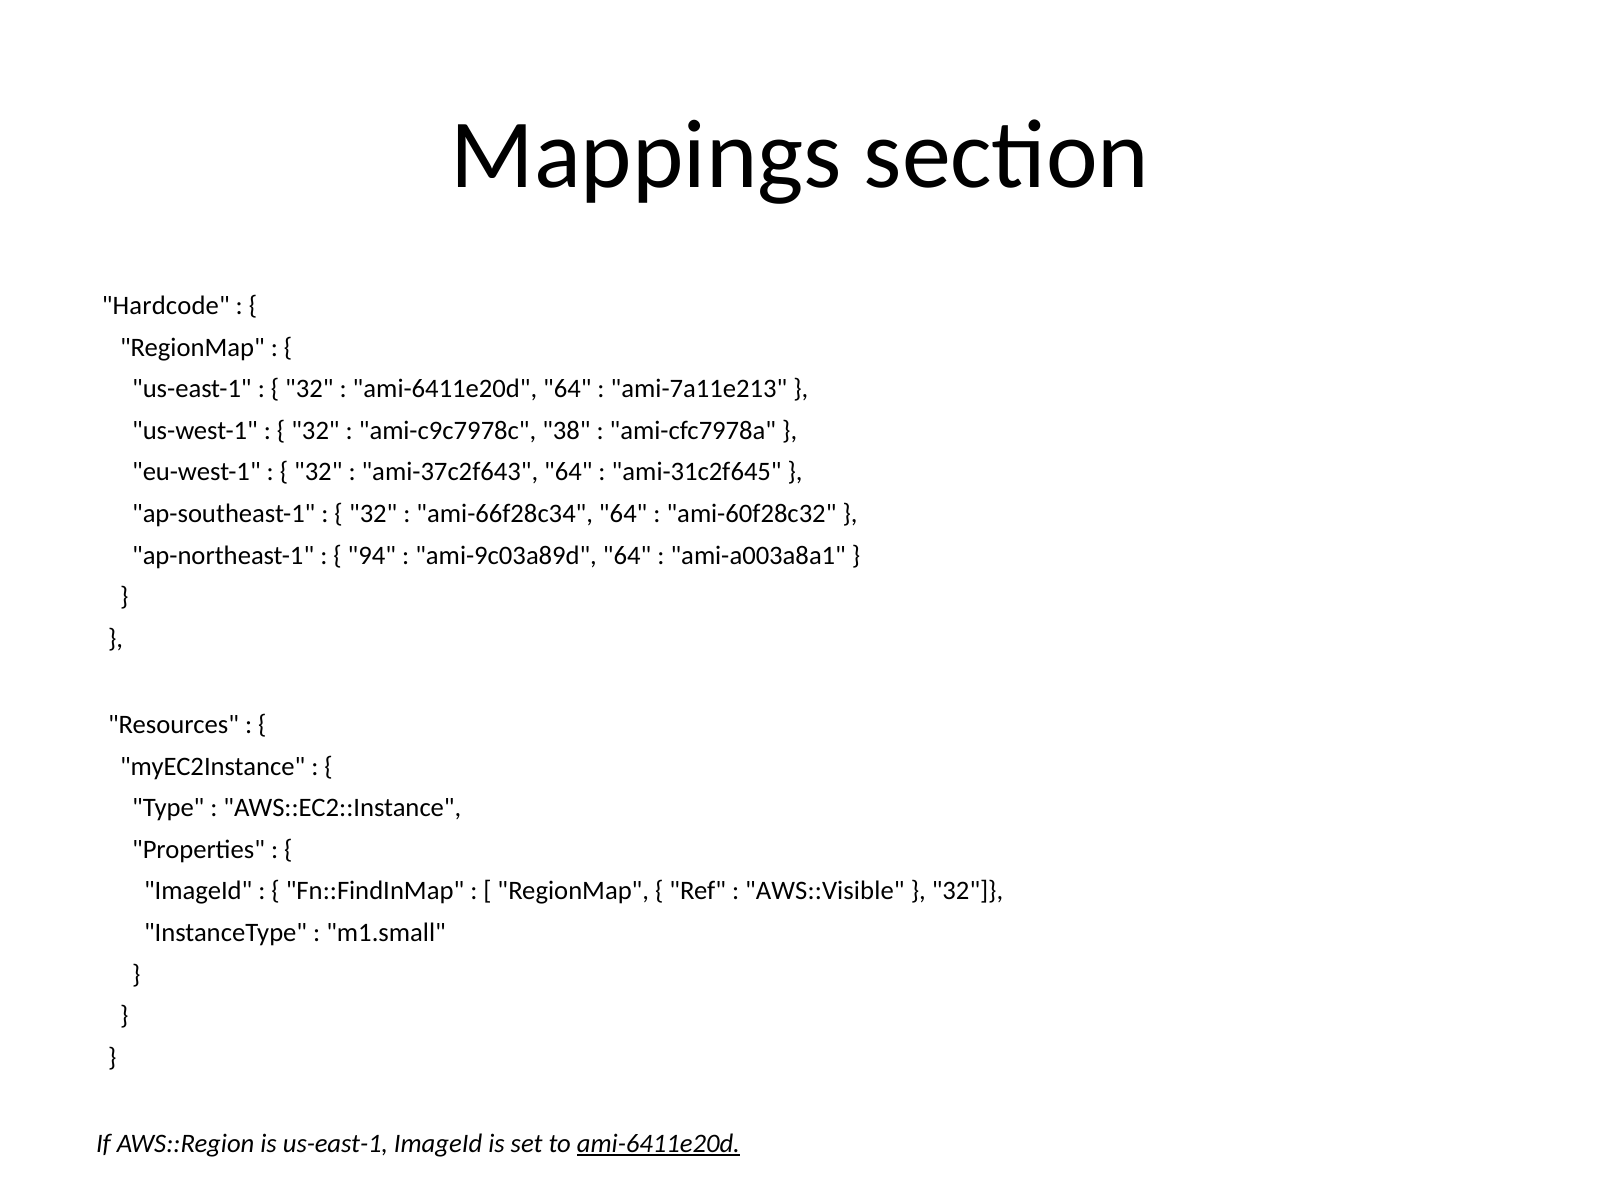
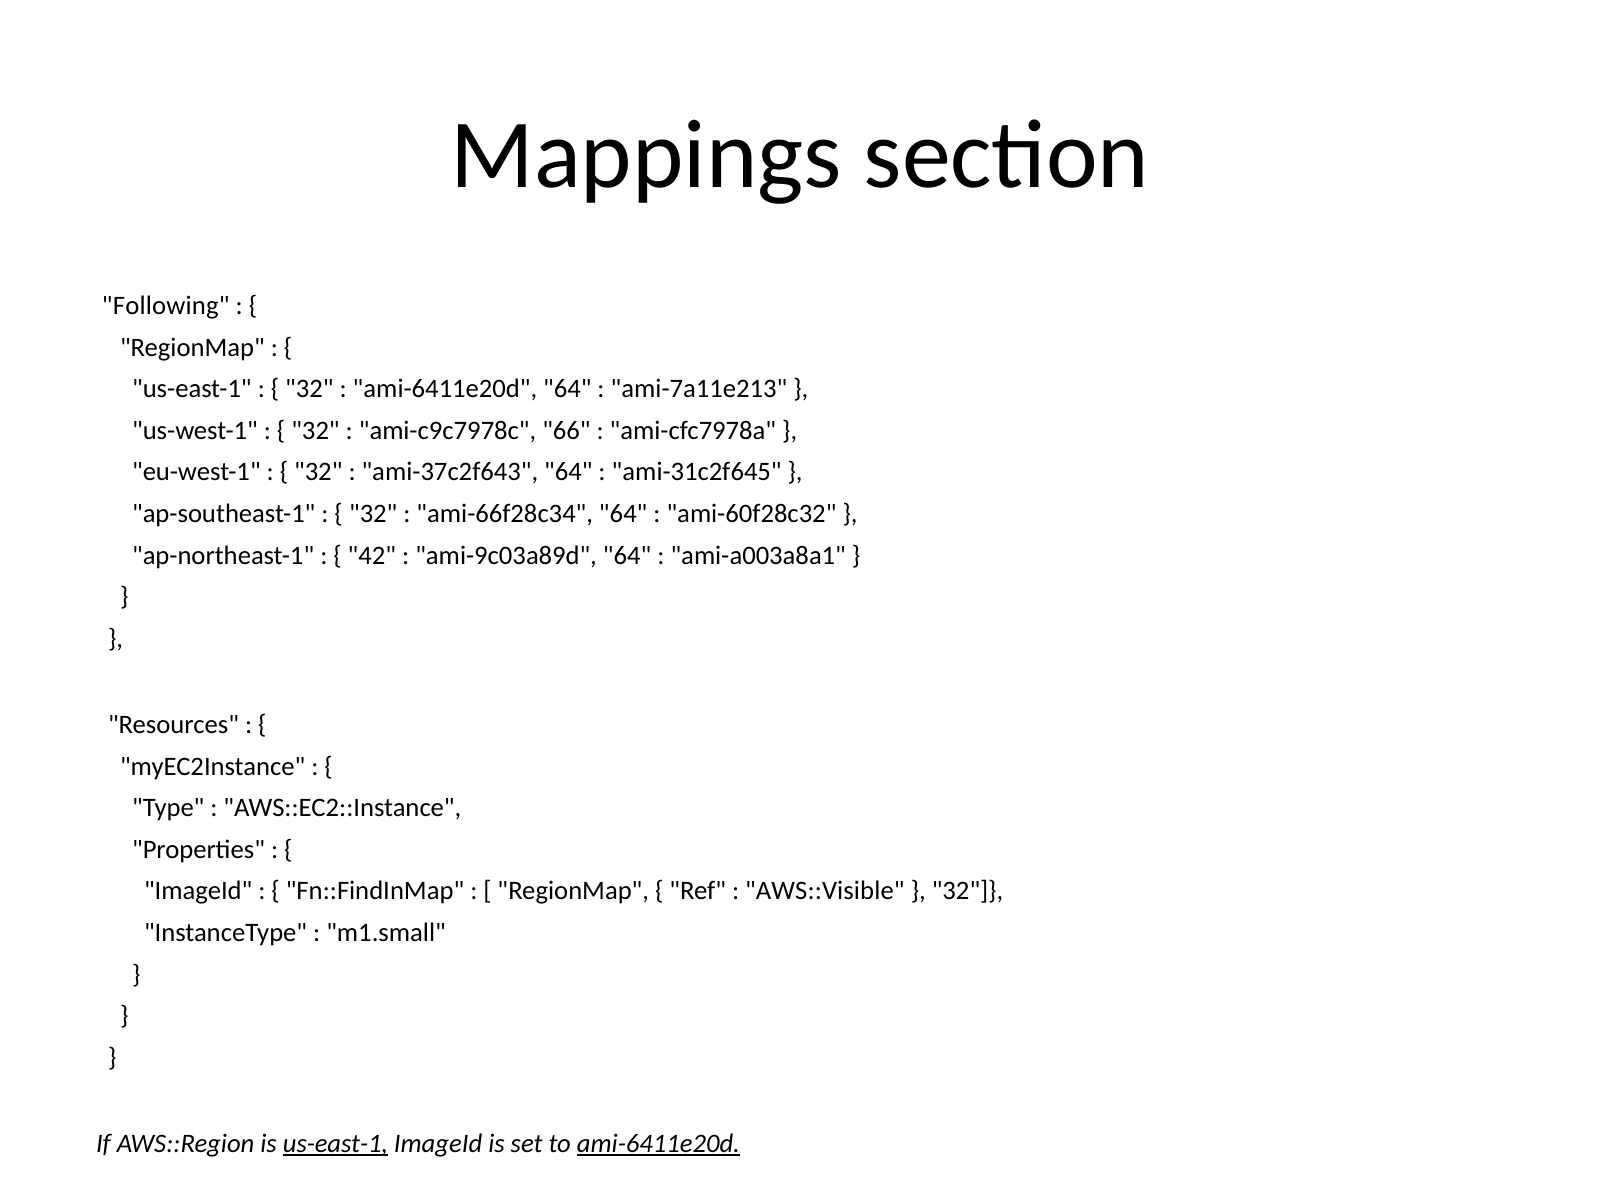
Hardcode: Hardcode -> Following (166, 306)
38: 38 -> 66 (566, 431)
94: 94 -> 42 (372, 556)
us-east-1 underline: none -> present (336, 1144)
